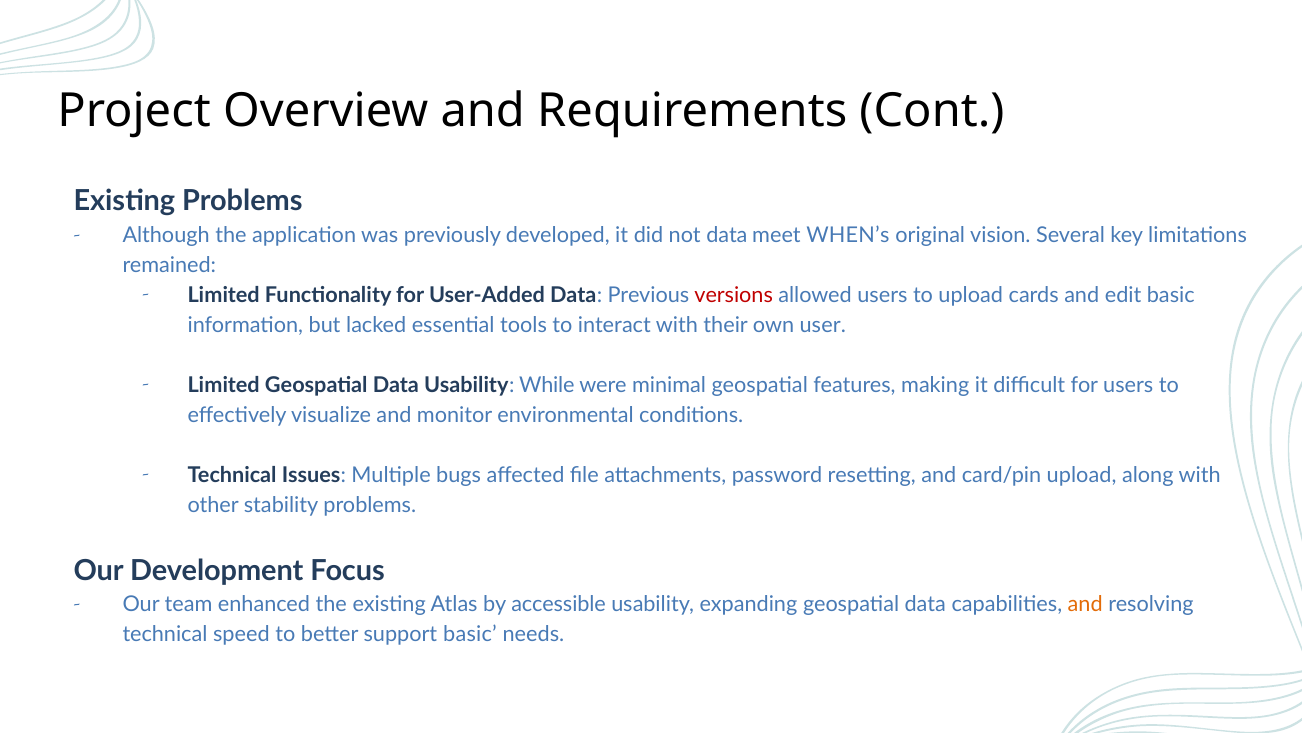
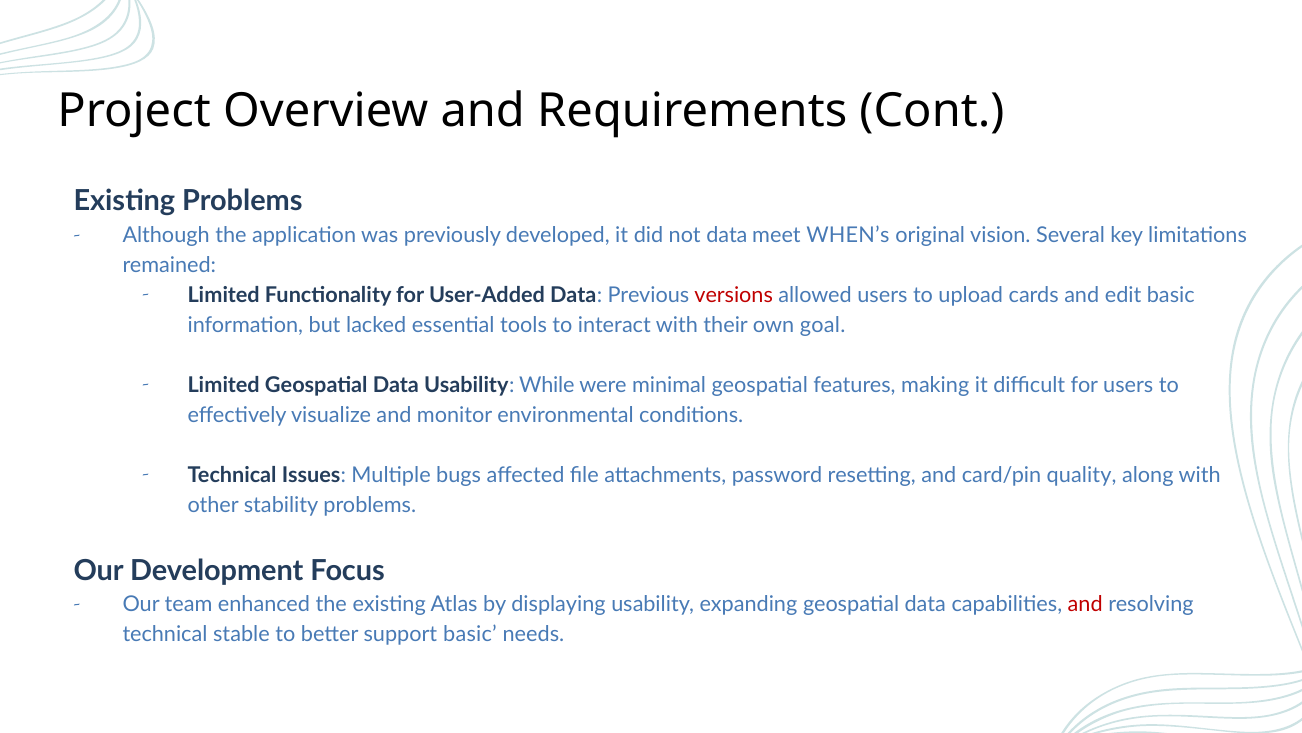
user: user -> goal (823, 325)
card/pin upload: upload -> quality (1082, 475)
accessible: accessible -> displaying (559, 604)
and colour: orange -> red (1085, 604)
speed: speed -> stable (241, 634)
